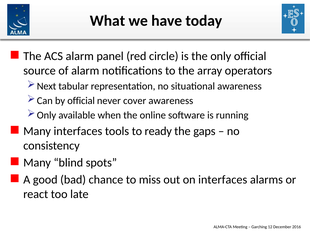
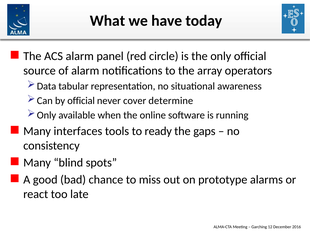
Next: Next -> Data (47, 86)
cover awareness: awareness -> determine (171, 100)
on interfaces: interfaces -> prototype (223, 179)
